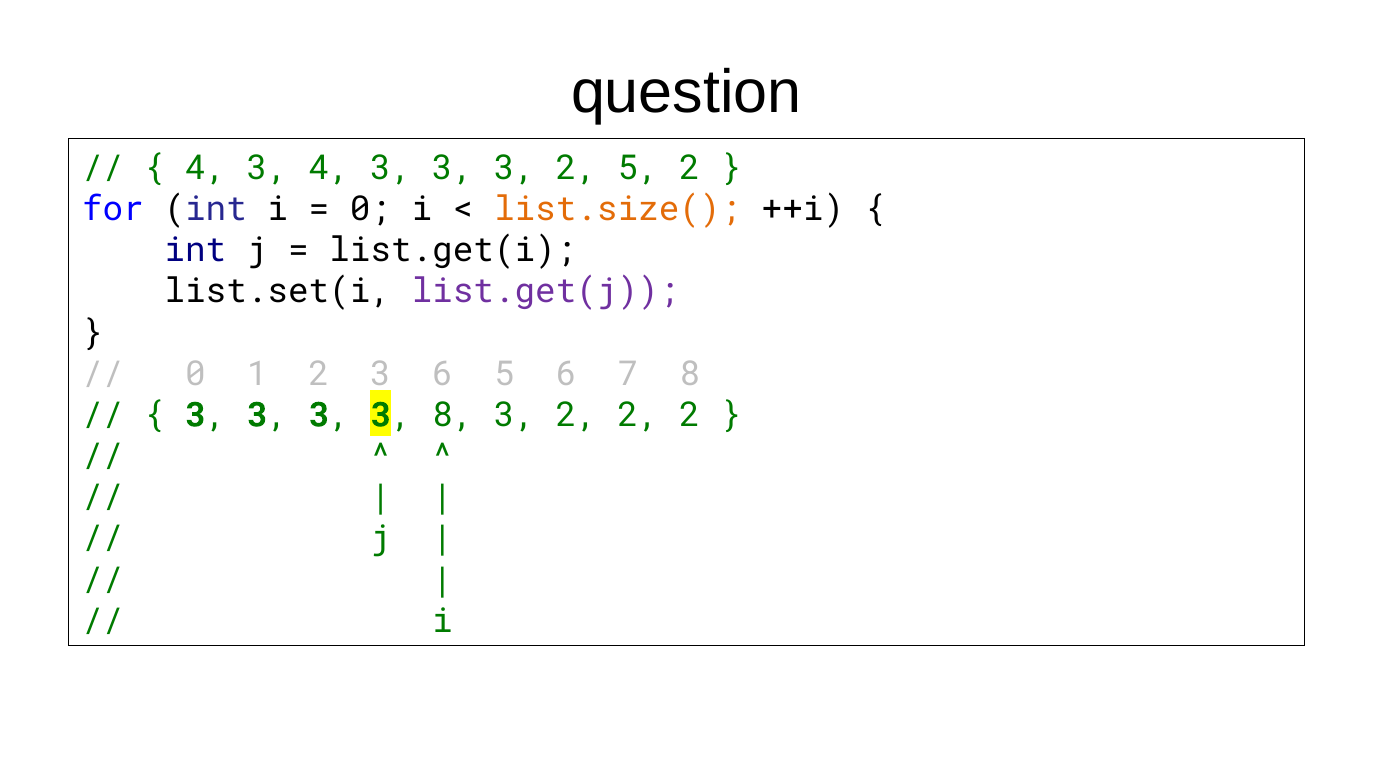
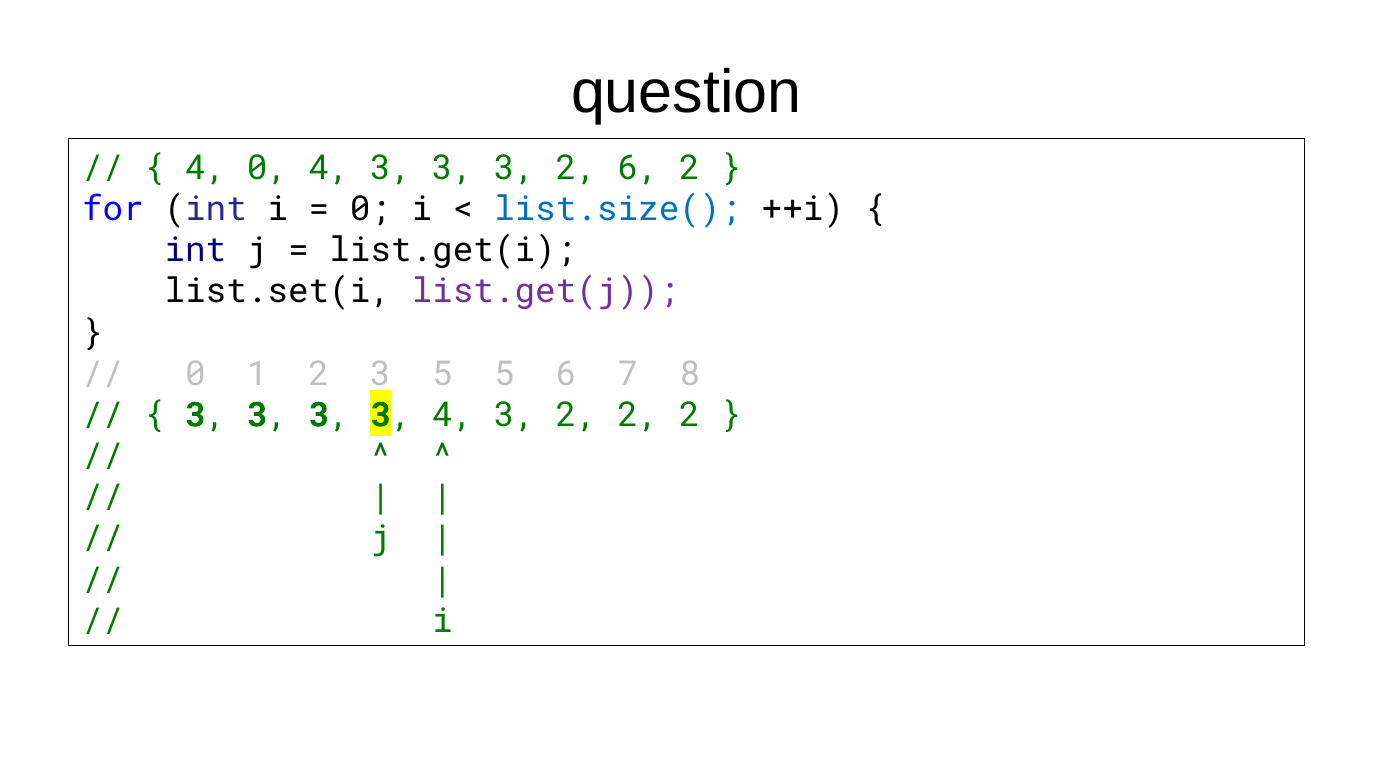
3: 3 -> 0 (267, 168)
2 5: 5 -> 6 (638, 168)
list.size( colour: orange -> blue (618, 209)
6: 6 -> 5 (443, 374)
3 8: 8 -> 4 (453, 415)
